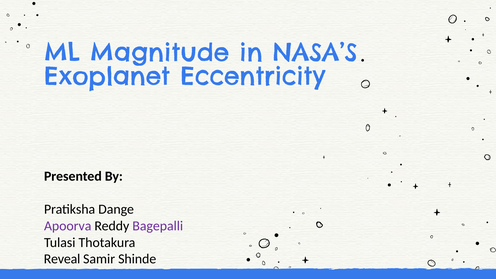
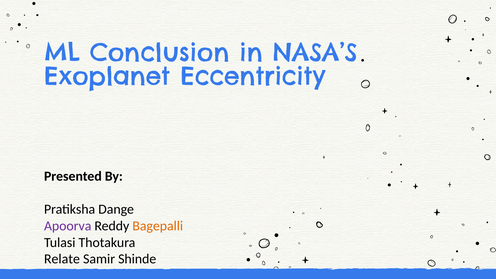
Magnitude: Magnitude -> Conclusion (160, 53)
Bagepalli colour: purple -> orange (158, 226)
Reveal: Reveal -> Relate (62, 259)
